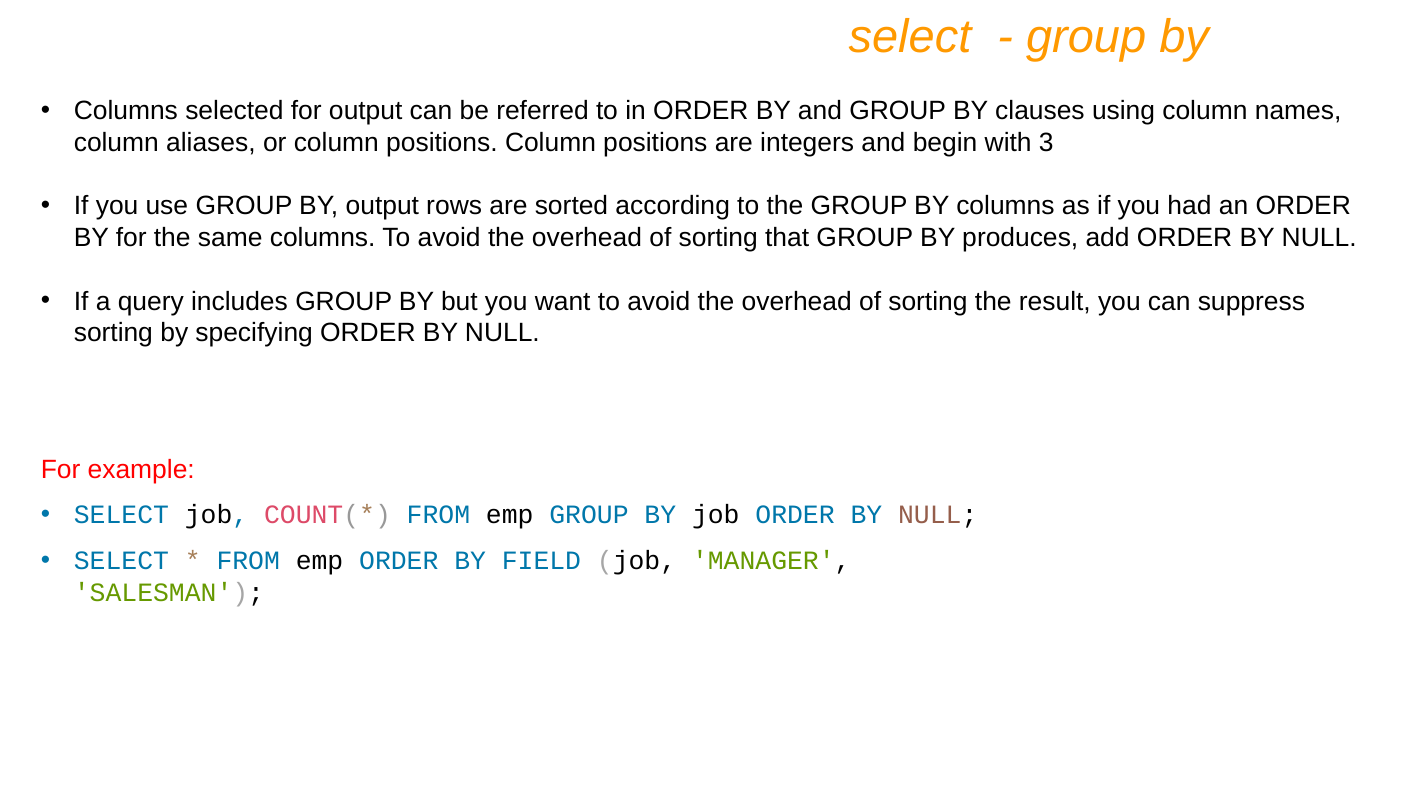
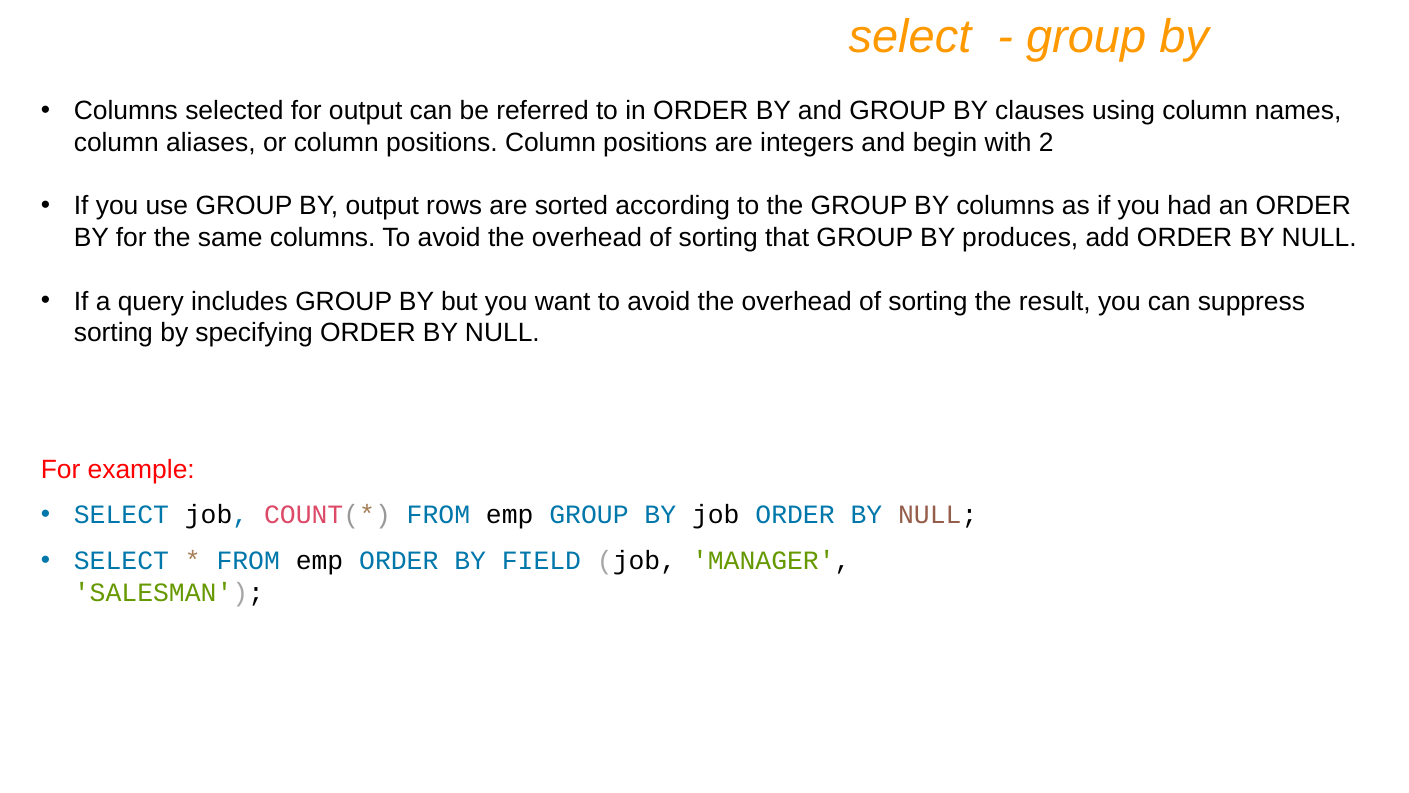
3: 3 -> 2 (1046, 143)
